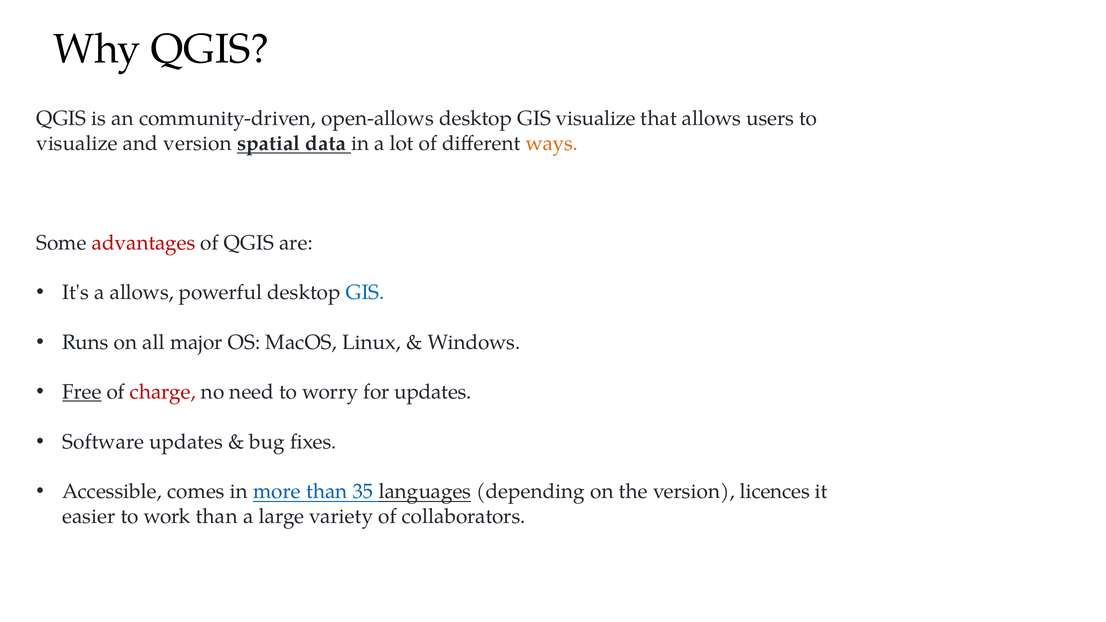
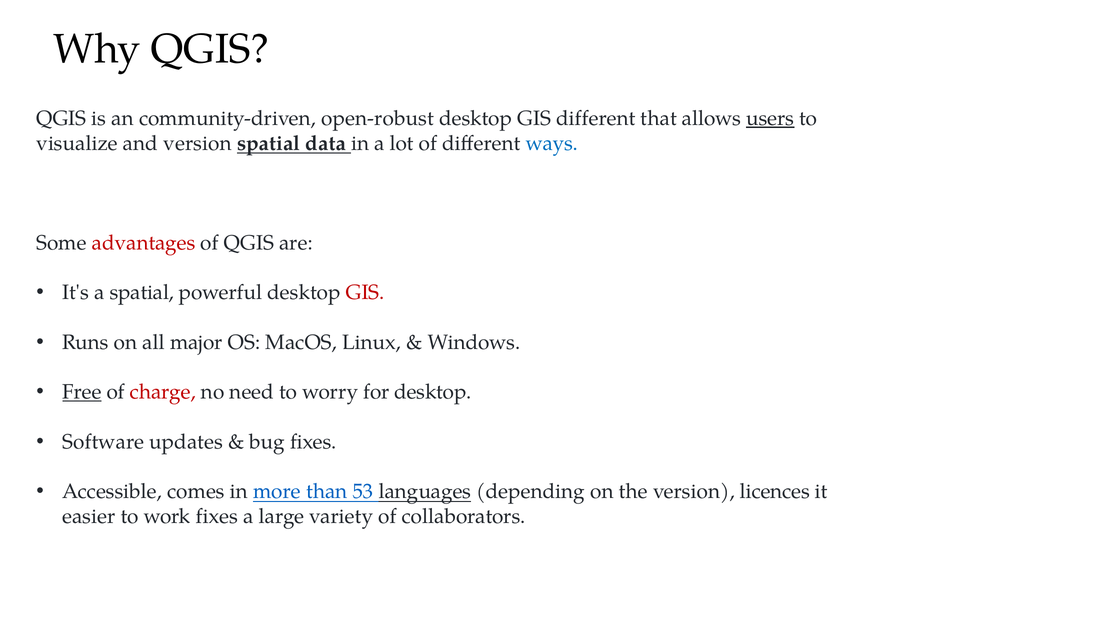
open-allows: open-allows -> open-robust (378, 118)
GIS visualize: visualize -> different (596, 118)
users underline: none -> present (770, 118)
ways colour: orange -> blue (552, 143)
a allows: allows -> spatial (142, 293)
GIS colour: blue -> red (365, 293)
for updates: updates -> desktop (433, 392)
35: 35 -> 53 (363, 492)
work than: than -> fixes (217, 517)
